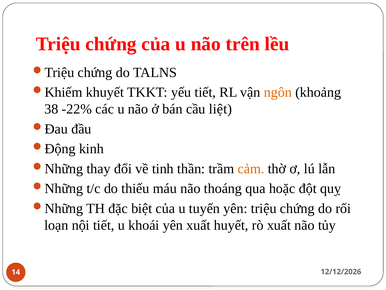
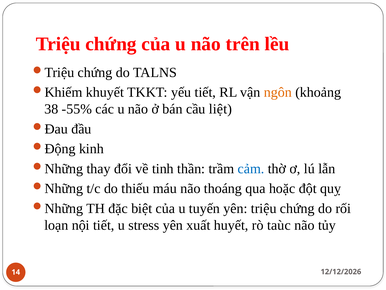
-22%: -22% -> -55% (77, 109)
cảm colour: orange -> blue (251, 168)
khoái: khoái -> stress (144, 225)
rò xuất: xuất -> taùc (279, 225)
